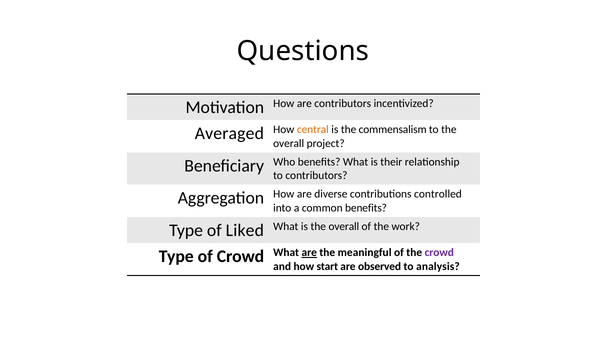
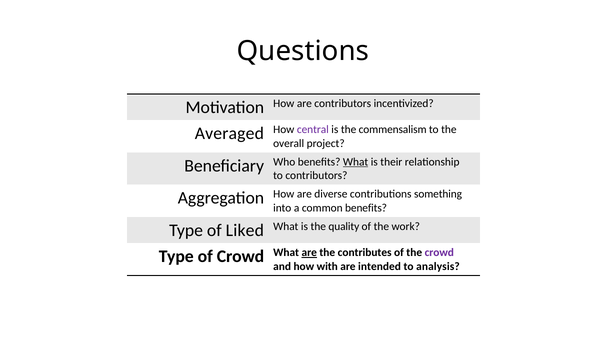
central colour: orange -> purple (313, 129)
What underline: none -> present (356, 162)
controlled: controlled -> something (438, 194)
is the overall: overall -> quality (344, 226)
meaningful: meaningful -> contributes (365, 252)
start: start -> with (327, 266)
observed: observed -> intended (380, 266)
